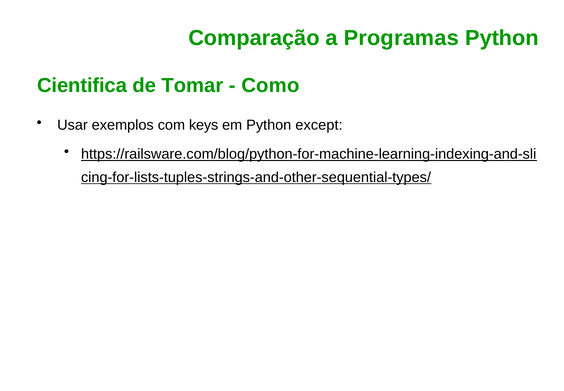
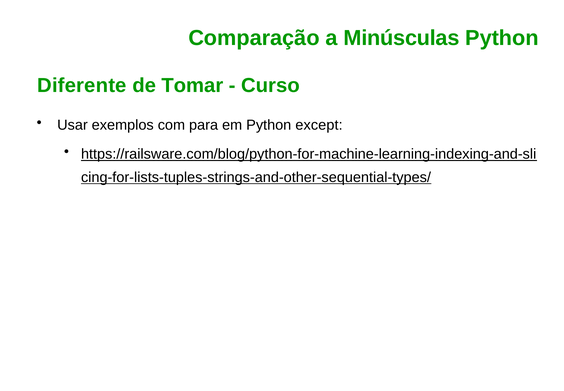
Programas: Programas -> Minúsculas (402, 38)
Cientifica: Cientifica -> Diferente (82, 85)
Como: Como -> Curso (271, 85)
keys: keys -> para (204, 125)
